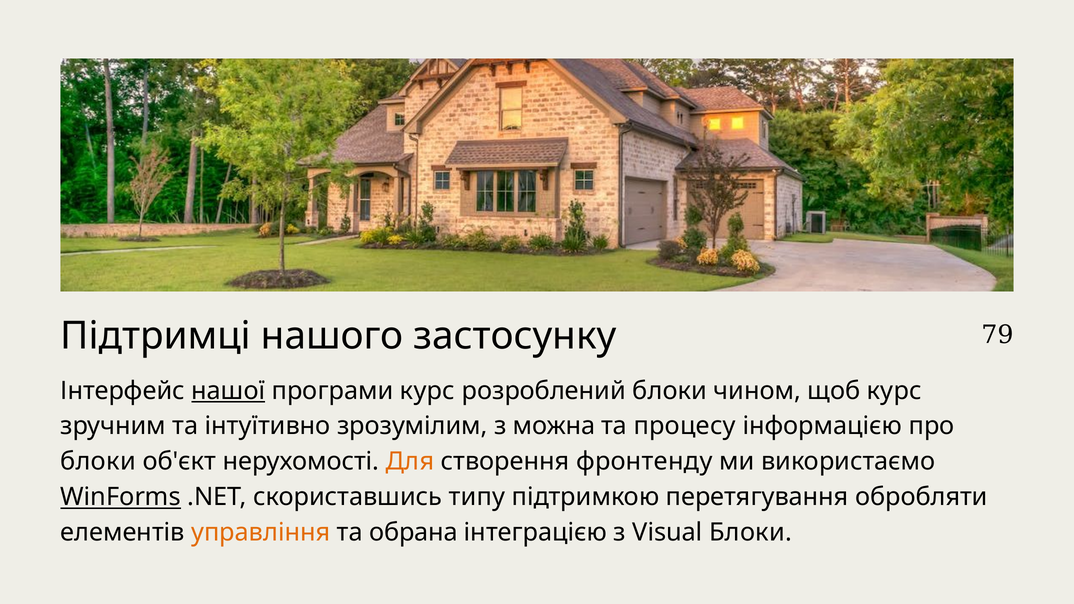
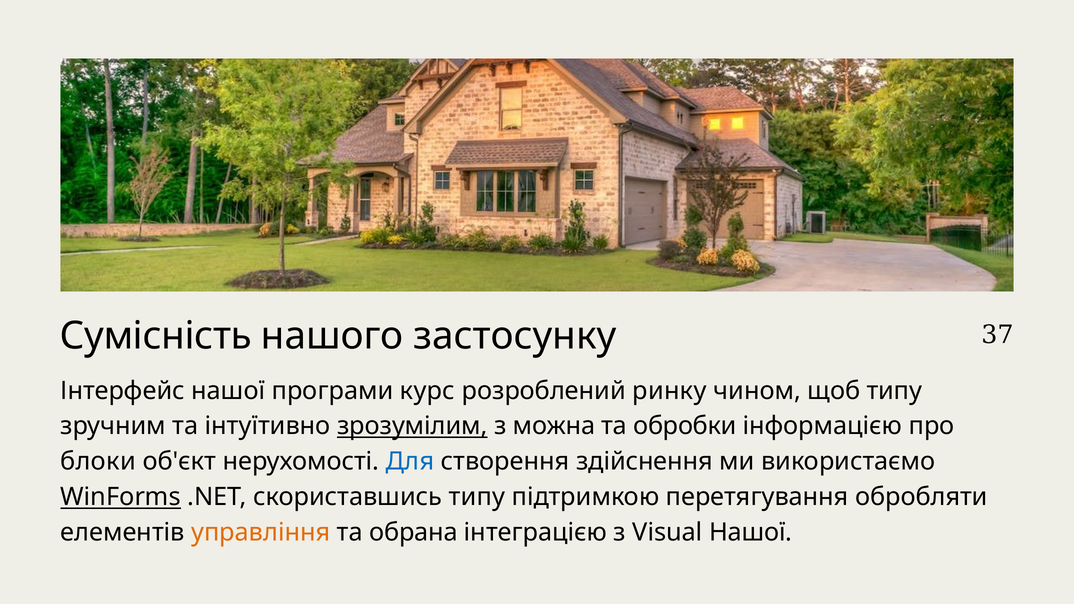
Підтримці: Підтримці -> Сумісність (156, 336)
79: 79 -> 37 (997, 335)
нашої underline: present -> none (228, 391)
розроблений блоки: блоки -> ринку (670, 391)
щоб курс: курс -> типу (894, 391)
зрозумілим underline: none -> present (412, 426)
процесу: процесу -> обробки (685, 426)
Для colour: orange -> blue (410, 462)
фронтенду: фронтенду -> здійснення (644, 462)
Visual Блоки: Блоки -> Нашої (751, 533)
